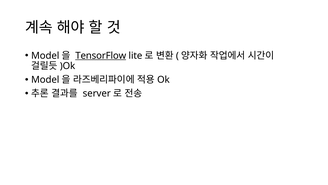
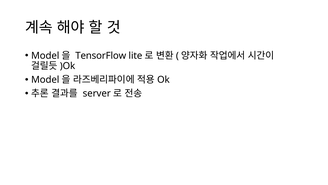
TensorFlow underline: present -> none (101, 55)
